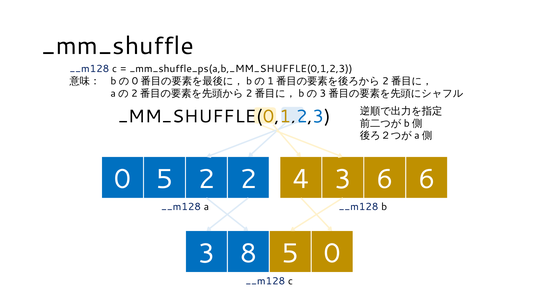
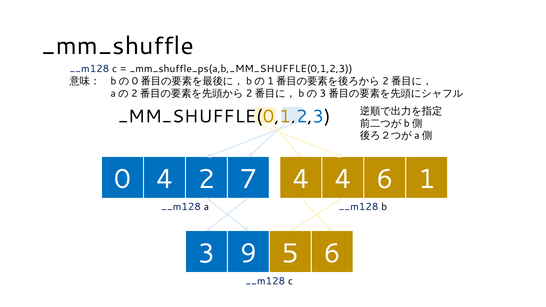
0 5: 5 -> 4 (164, 179)
2 2: 2 -> 7 (248, 179)
4 3: 3 -> 4 (343, 179)
6 6: 6 -> 1 (427, 179)
8: 8 -> 9 (248, 254)
5 0: 0 -> 6 (332, 254)
